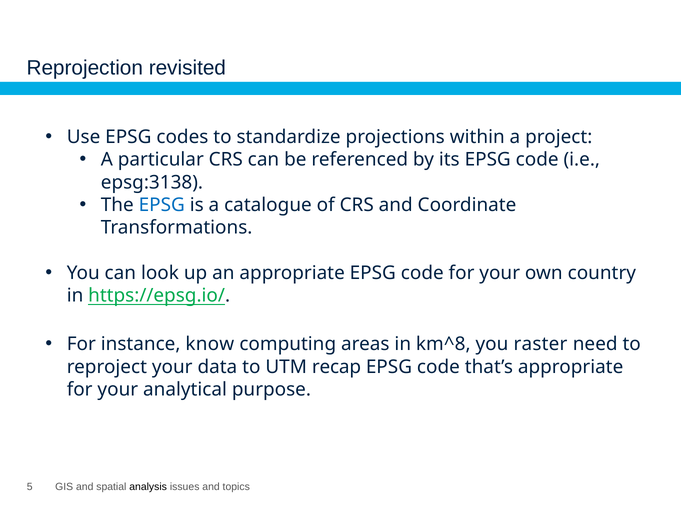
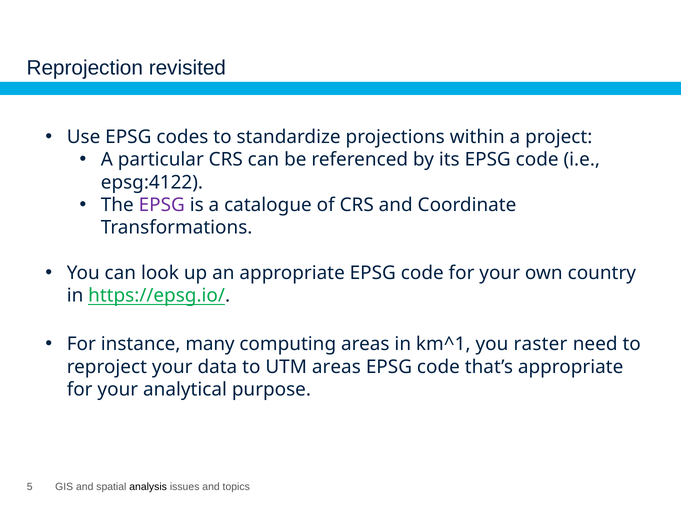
epsg:3138: epsg:3138 -> epsg:4122 (152, 183)
EPSG colour: blue -> purple (162, 205)
know: know -> many (210, 345)
km^8: km^8 -> km^1 (443, 345)
UTM recap: recap -> areas (336, 367)
